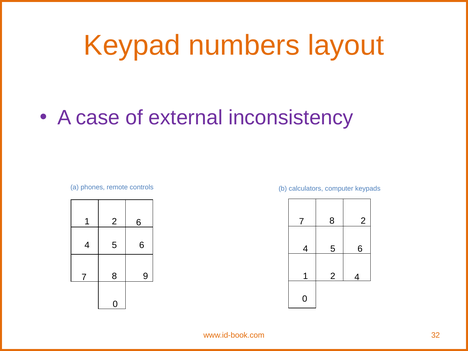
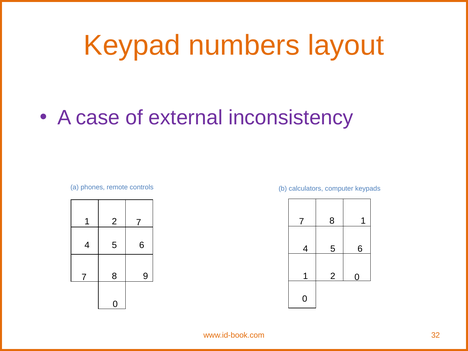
2 6: 6 -> 7 (139, 222)
8 2: 2 -> 1 (363, 221)
2 4: 4 -> 0 (357, 277)
